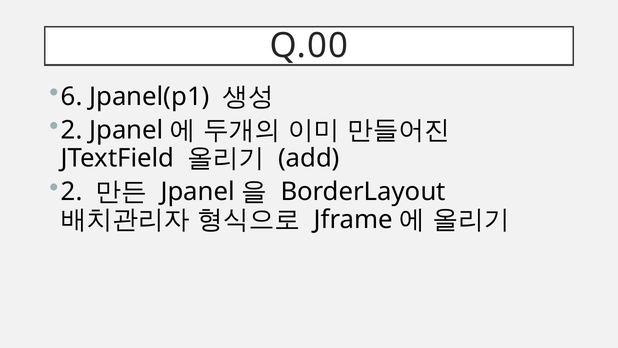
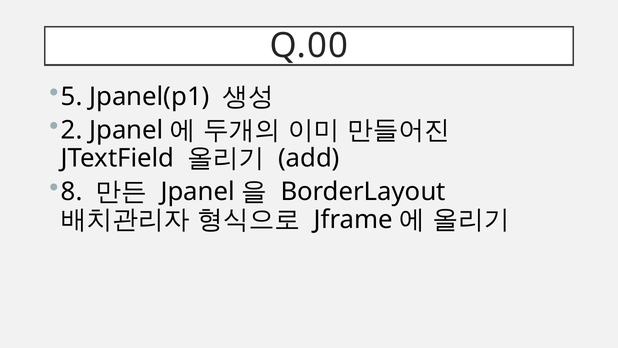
6: 6 -> 5 (72, 97)
2: 2 -> 8 (72, 192)
